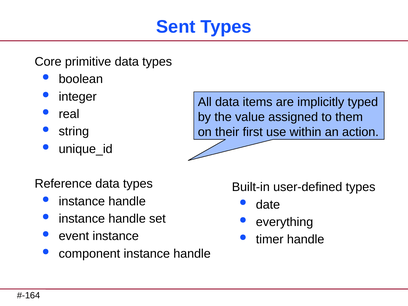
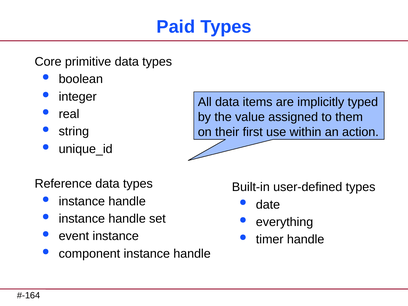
Sent: Sent -> Paid (176, 27)
